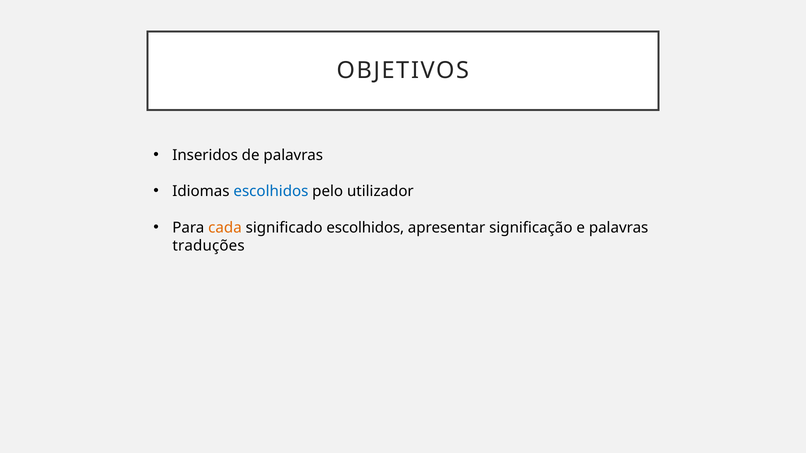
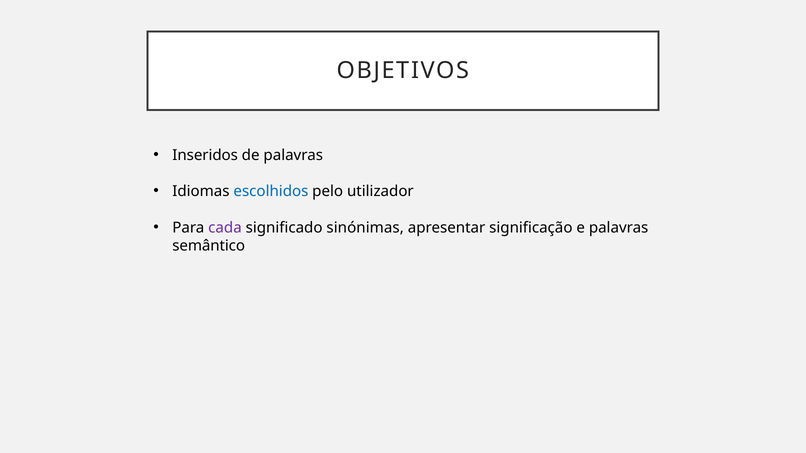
cada colour: orange -> purple (225, 228)
significado escolhidos: escolhidos -> sinónimas (365, 228)
traduções: traduções -> semântico (209, 246)
